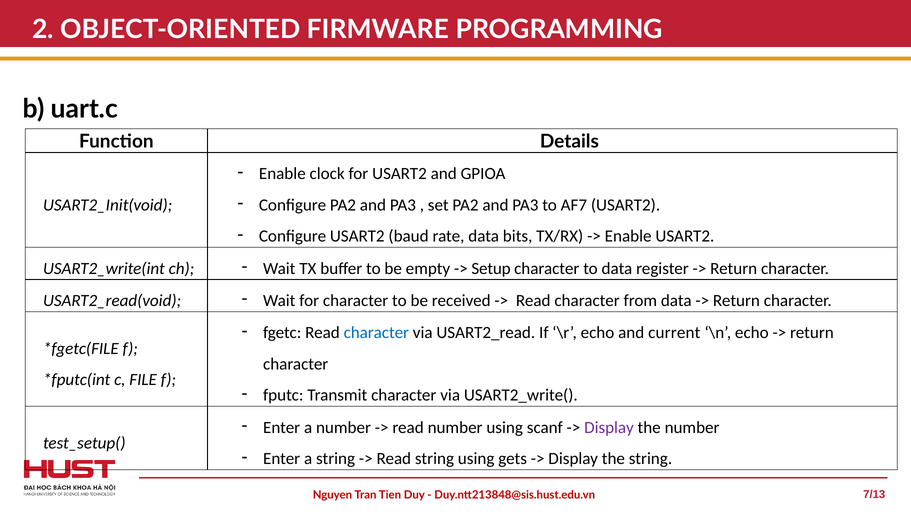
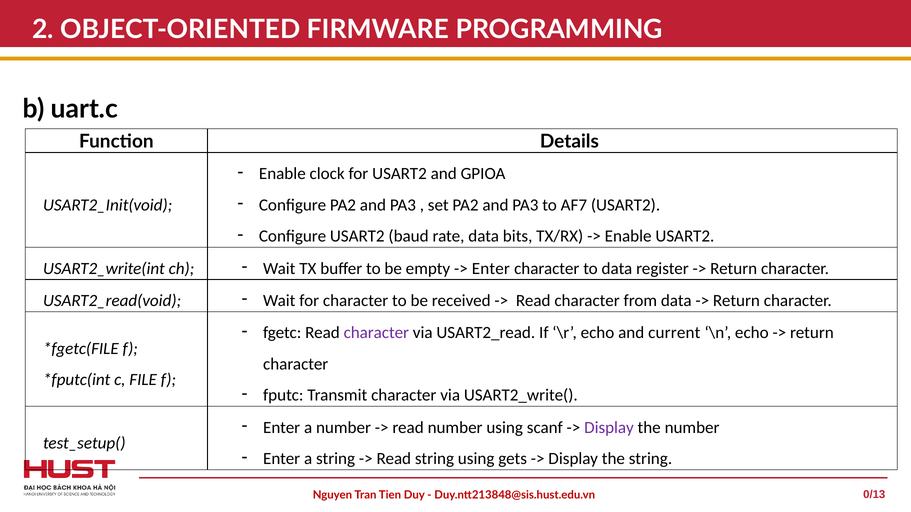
Setup: Setup -> Enter (491, 269)
character colour: blue -> purple (376, 333)
7/13: 7/13 -> 0/13 (874, 495)
